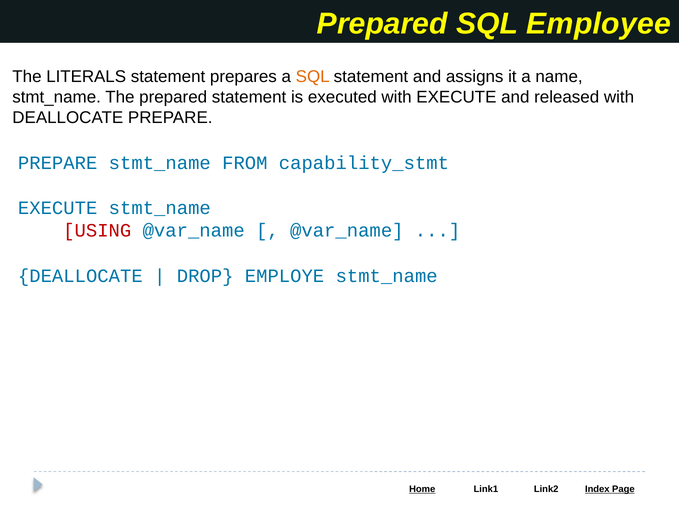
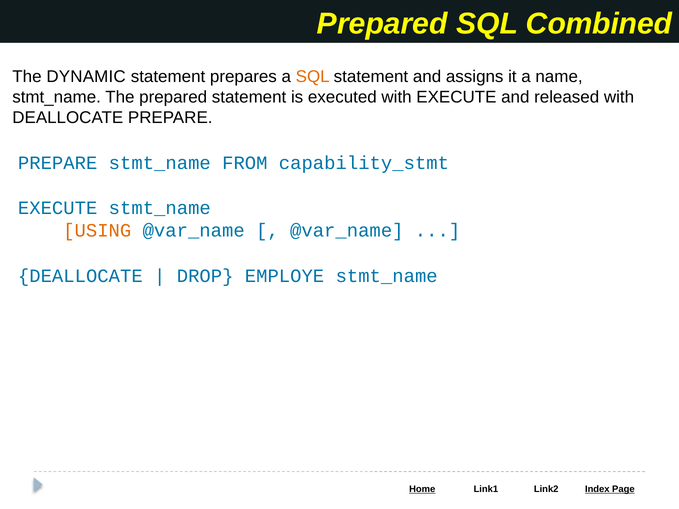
Employee: Employee -> Combined (599, 24)
LITERALS: LITERALS -> DYNAMIC (86, 77)
USING colour: red -> orange (97, 231)
